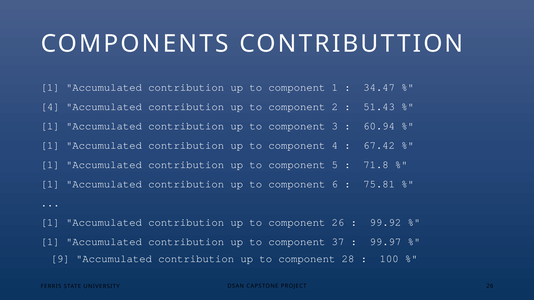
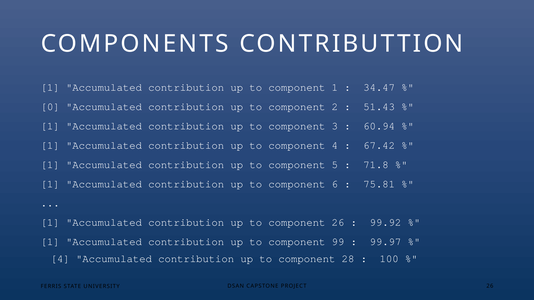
4: 4 -> 0 (50, 107)
37: 37 -> 99 (338, 242)
9: 9 -> 4 (60, 259)
